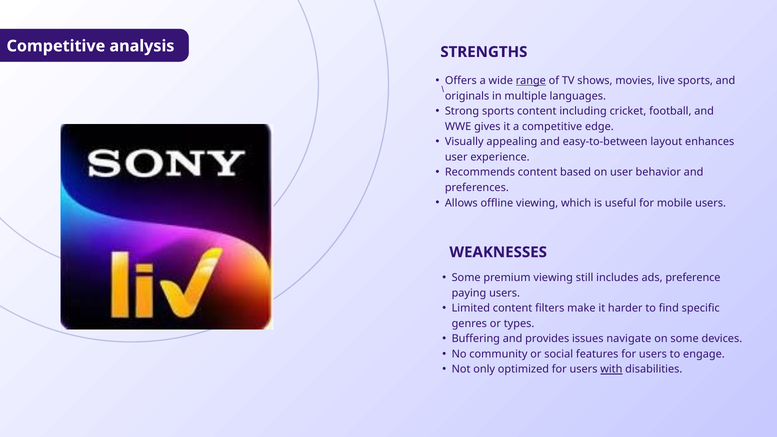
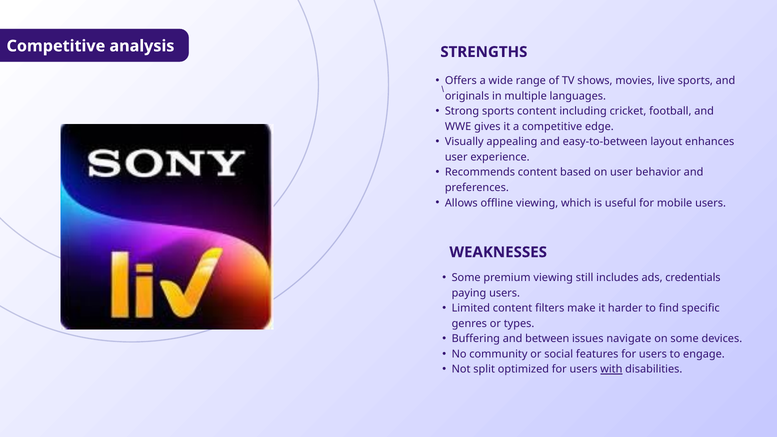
range underline: present -> none (531, 81)
preference: preference -> credentials (693, 278)
provides: provides -> between (547, 339)
only: only -> split (484, 369)
